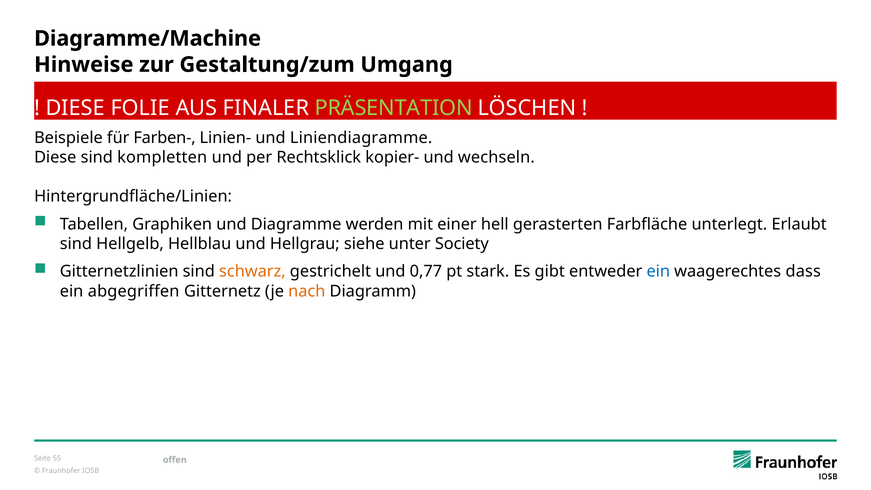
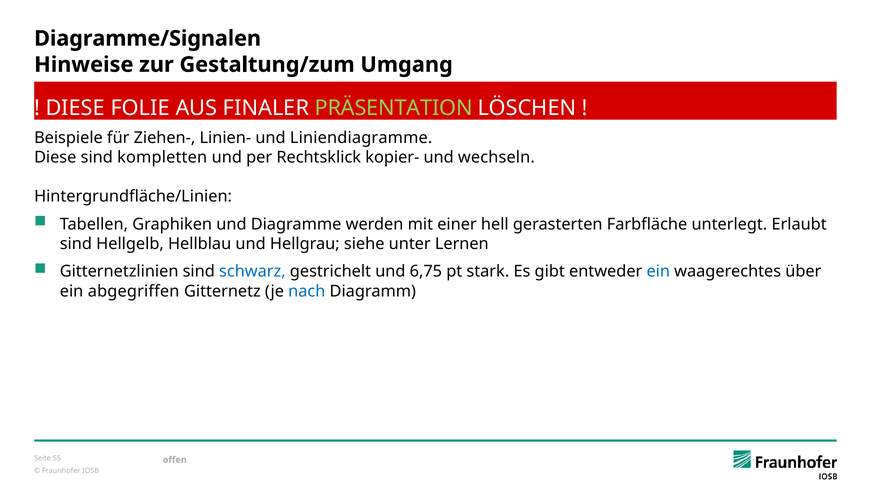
Diagramme/Machine: Diagramme/Machine -> Diagramme/Signalen (148, 39)
Farben-: Farben- -> Ziehen- (164, 138)
Society: Society -> Lernen (462, 244)
schwarz colour: orange -> blue (252, 272)
0,77: 0,77 -> 6,75 (426, 272)
dass: dass -> über (803, 272)
nach colour: orange -> blue (307, 291)
